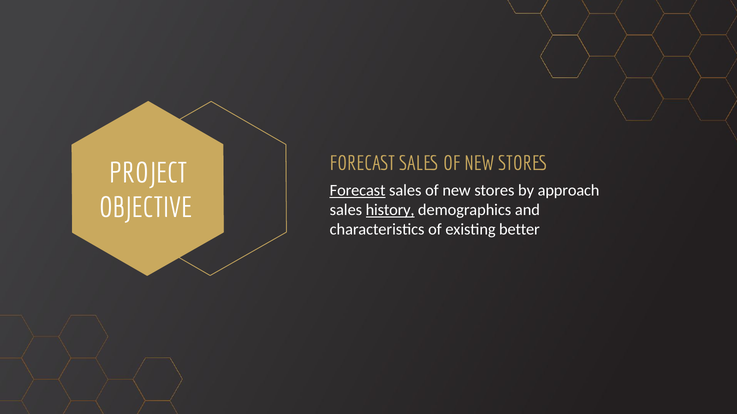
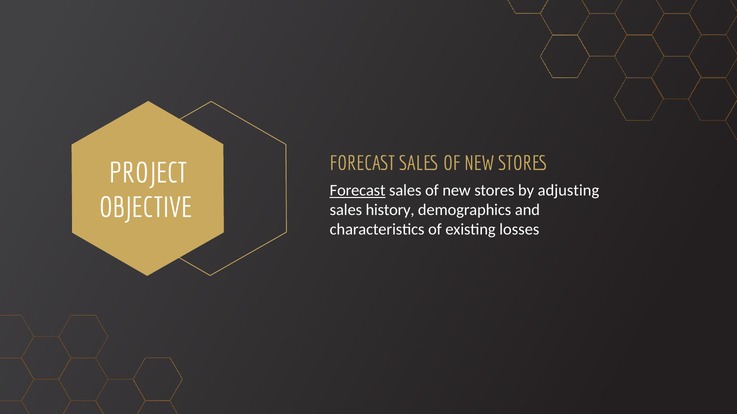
approach: approach -> adjusting (568, 191)
history underline: present -> none (390, 210)
better: better -> losses (519, 230)
